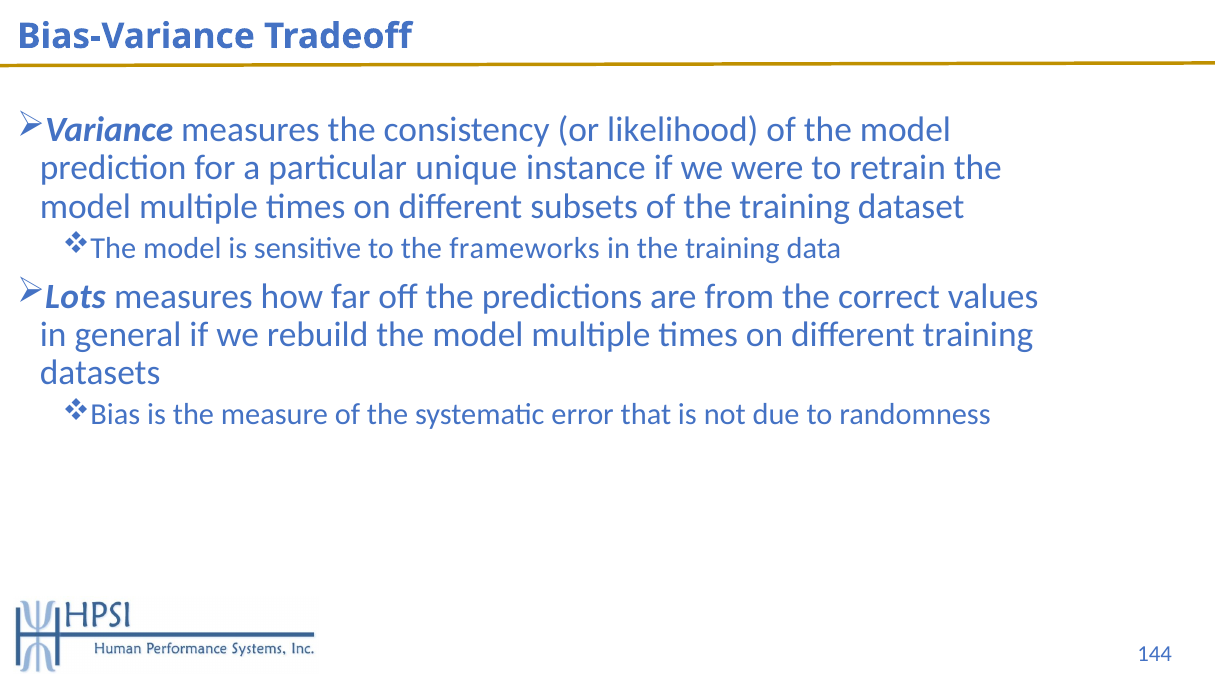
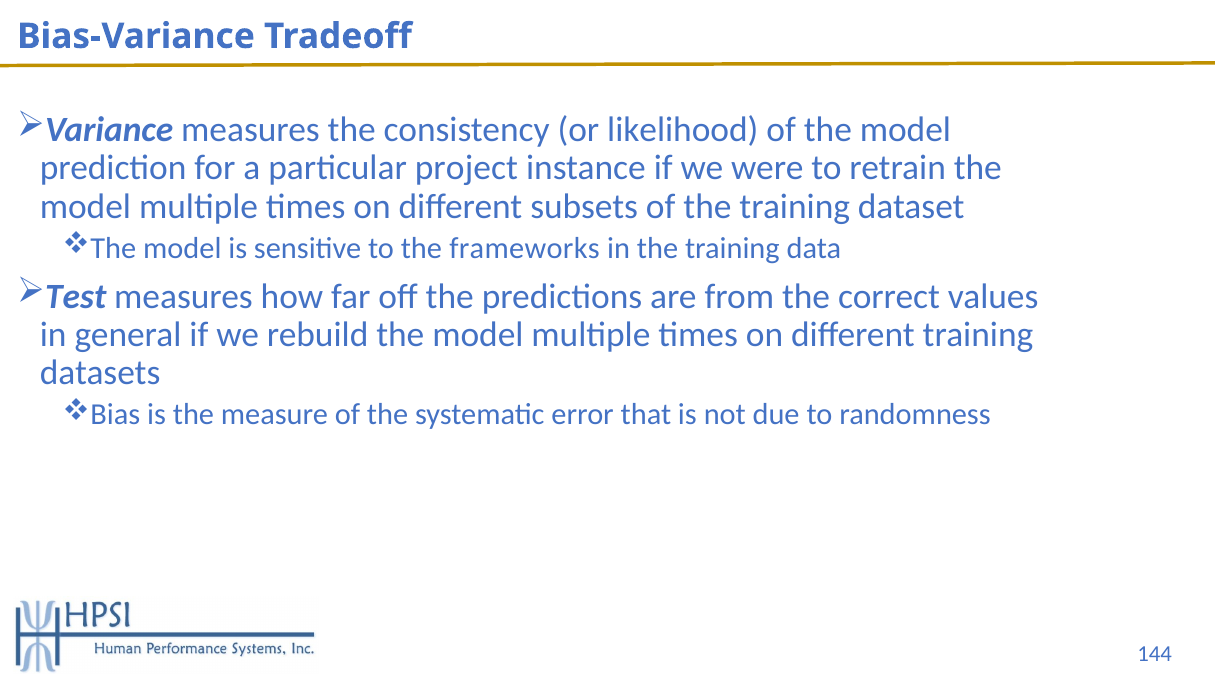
unique: unique -> project (466, 168)
Lots: Lots -> Test (76, 296)
